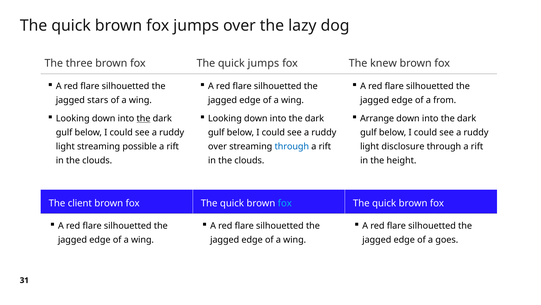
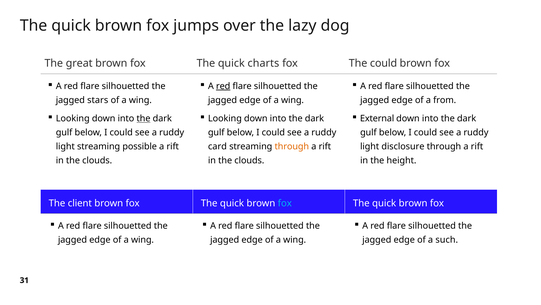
three: three -> great (79, 63)
quick jumps: jumps -> charts (263, 63)
The knew: knew -> could (384, 63)
red underline: none -> present (223, 86)
Arrange: Arrange -> External (377, 118)
over: over -> card (217, 146)
through colour: blue -> orange (292, 146)
goes: goes -> such (447, 239)
